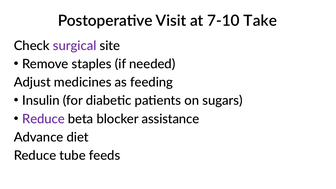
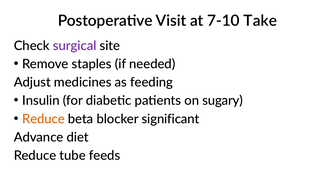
sugars: sugars -> sugary (223, 101)
Reduce colour: purple -> orange (43, 119)
assistance: assistance -> significant (170, 119)
